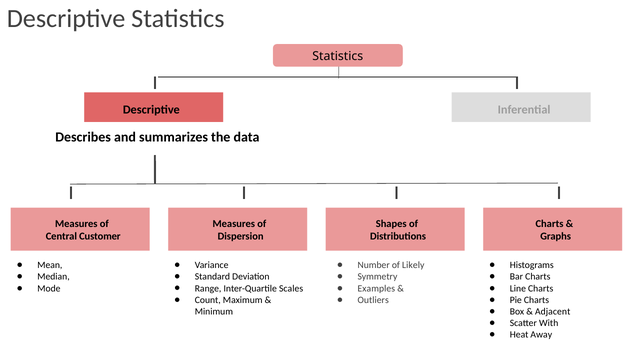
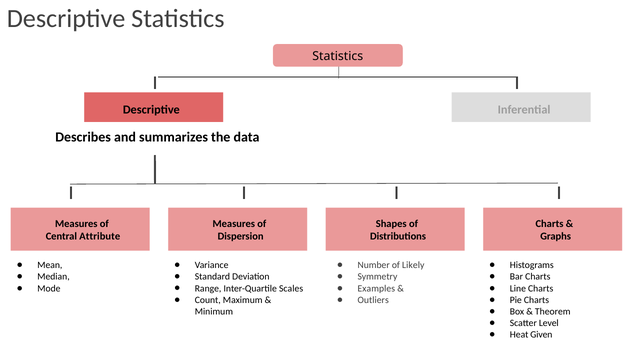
Customer: Customer -> Attribute (100, 237)
Adjacent: Adjacent -> Theorem (553, 312)
With: With -> Level (549, 323)
Away: Away -> Given (541, 335)
